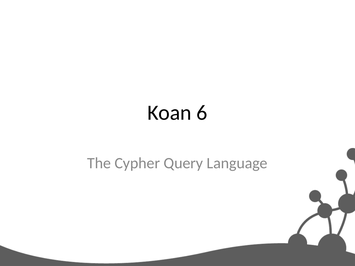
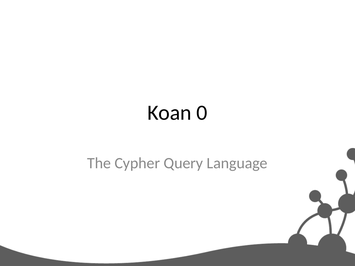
6: 6 -> 0 (202, 113)
